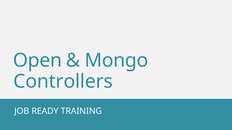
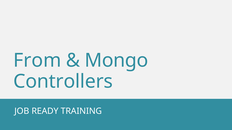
Open: Open -> From (37, 61)
